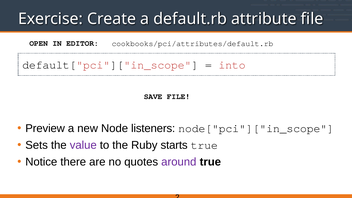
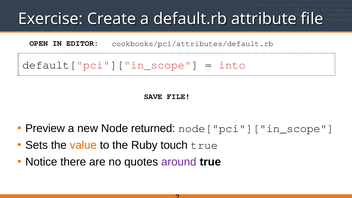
listeners: listeners -> returned (153, 128)
value colour: purple -> orange (83, 145)
starts: starts -> touch (174, 145)
